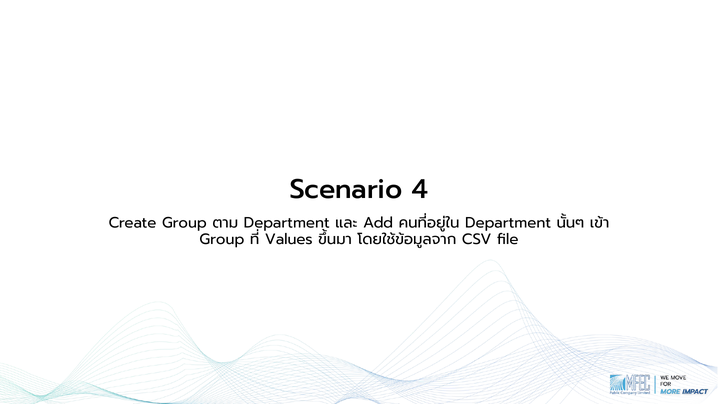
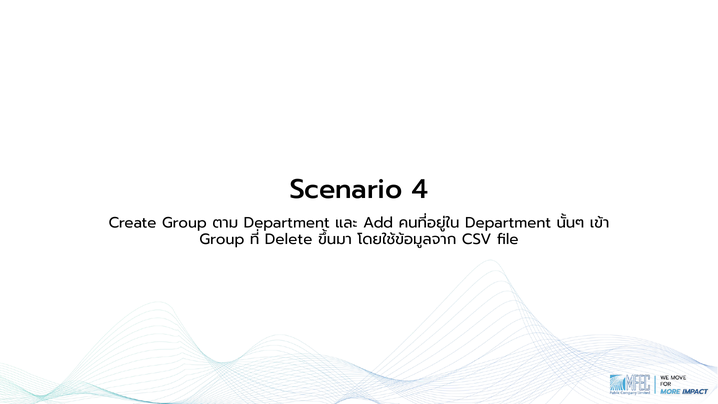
Values: Values -> Delete (289, 239)
